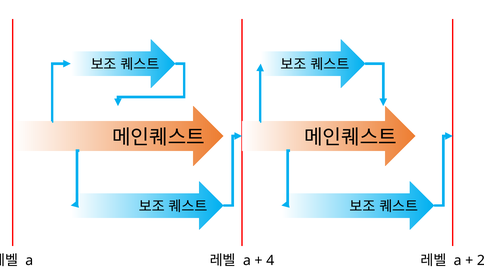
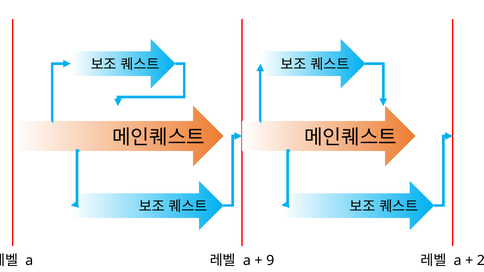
4: 4 -> 9 (270, 261)
